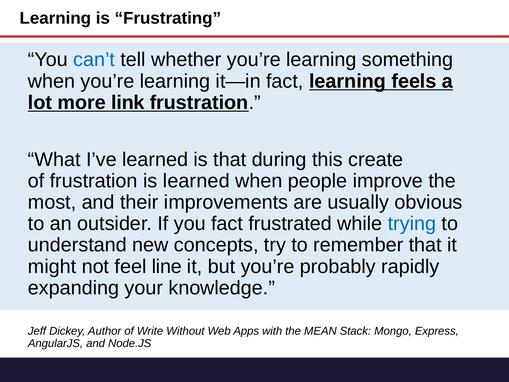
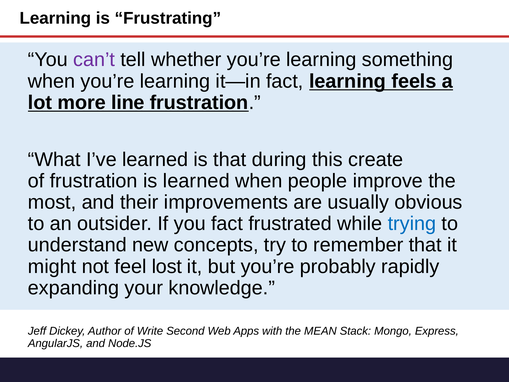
can’t colour: blue -> purple (94, 60)
link: link -> line (128, 102)
line: line -> lost (167, 266)
Without: Without -> Second (185, 331)
